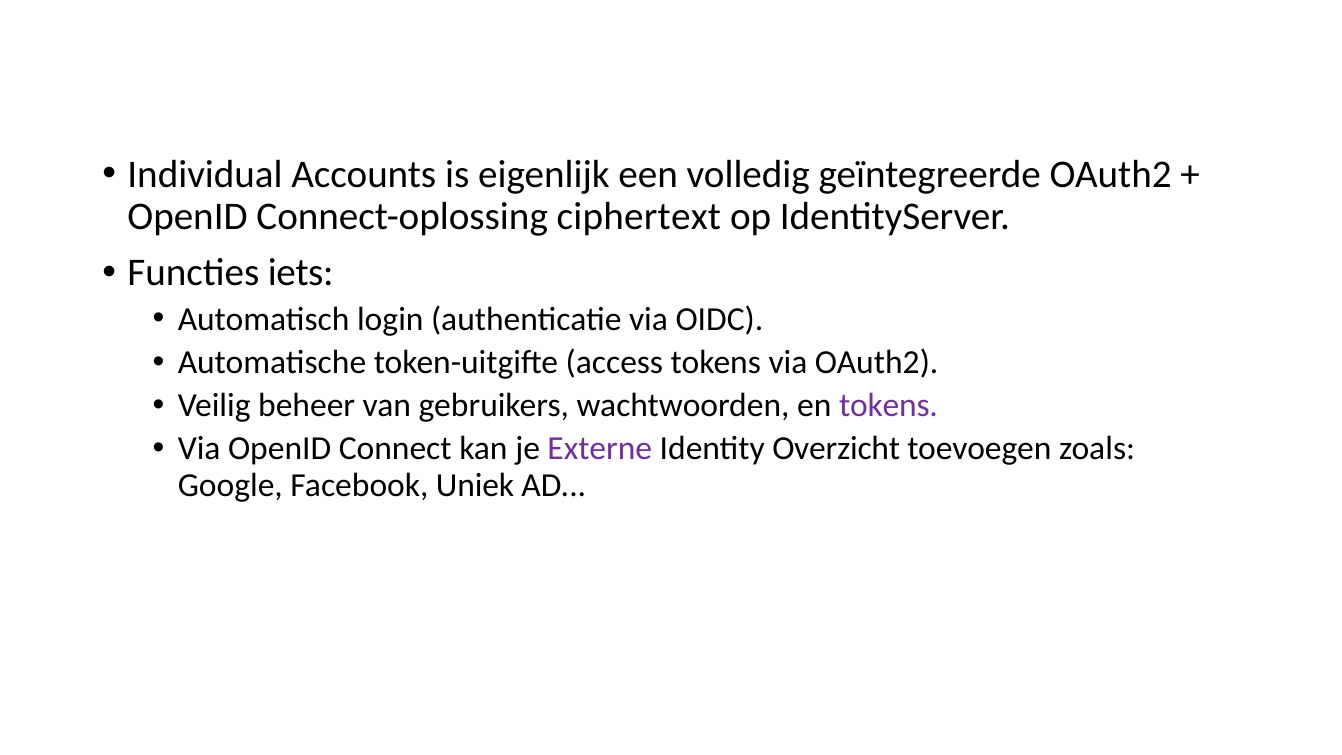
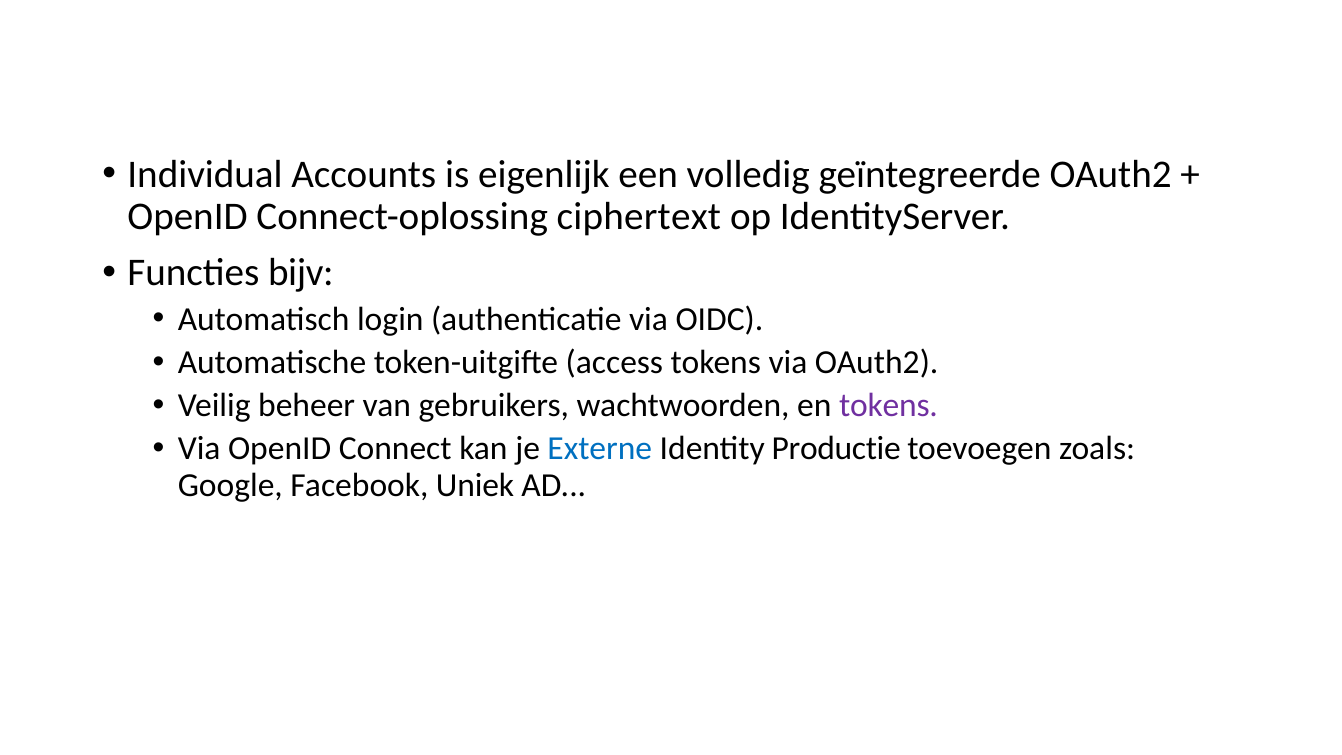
iets: iets -> bijv (301, 273)
Externe colour: purple -> blue (600, 449)
Overzicht: Overzicht -> Productie (836, 449)
